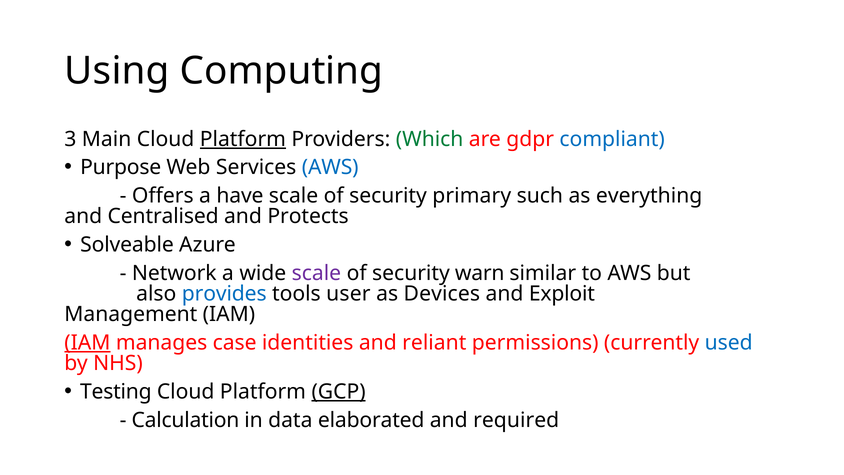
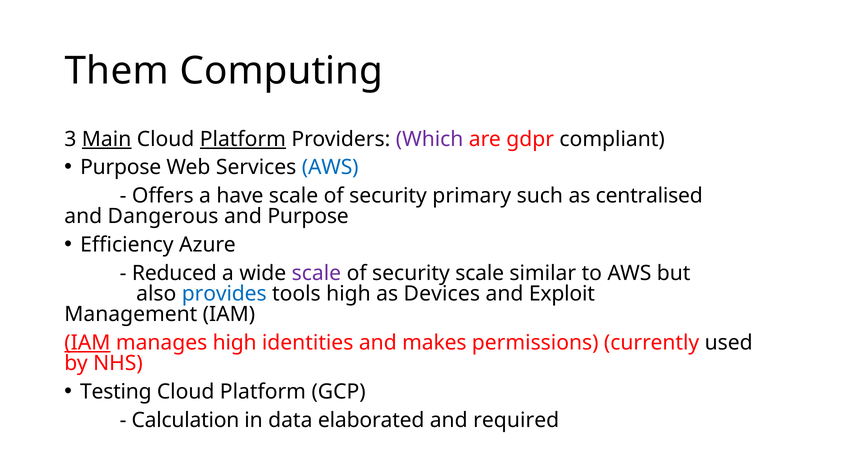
Using: Using -> Them (117, 71)
Main underline: none -> present (107, 139)
Which colour: green -> purple (430, 139)
compliant colour: blue -> black (612, 139)
everything: everything -> centralised (649, 196)
Centralised: Centralised -> Dangerous (163, 216)
and Protects: Protects -> Purpose (308, 216)
Solveable: Solveable -> Efficiency (127, 245)
Network: Network -> Reduced (174, 273)
security warn: warn -> scale (480, 273)
tools user: user -> high (348, 294)
manages case: case -> high (235, 343)
reliant: reliant -> makes (434, 343)
used colour: blue -> black (729, 343)
GCP underline: present -> none (339, 391)
